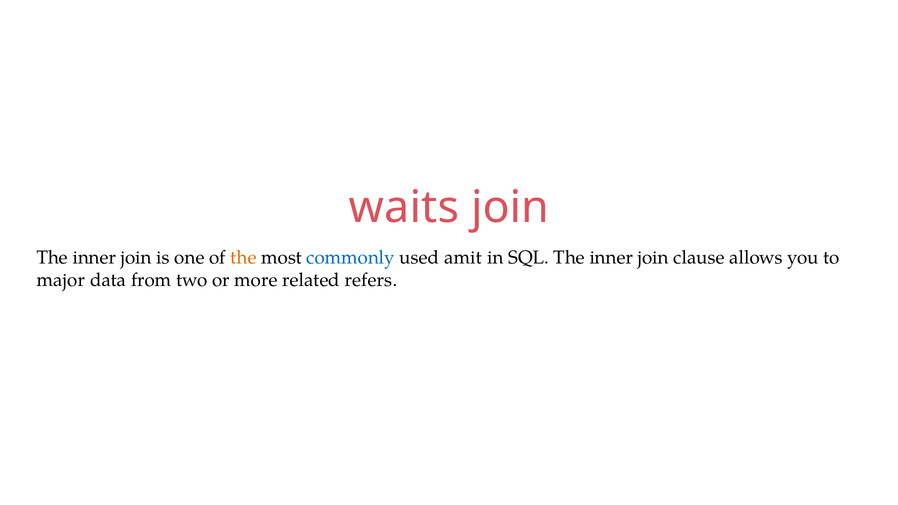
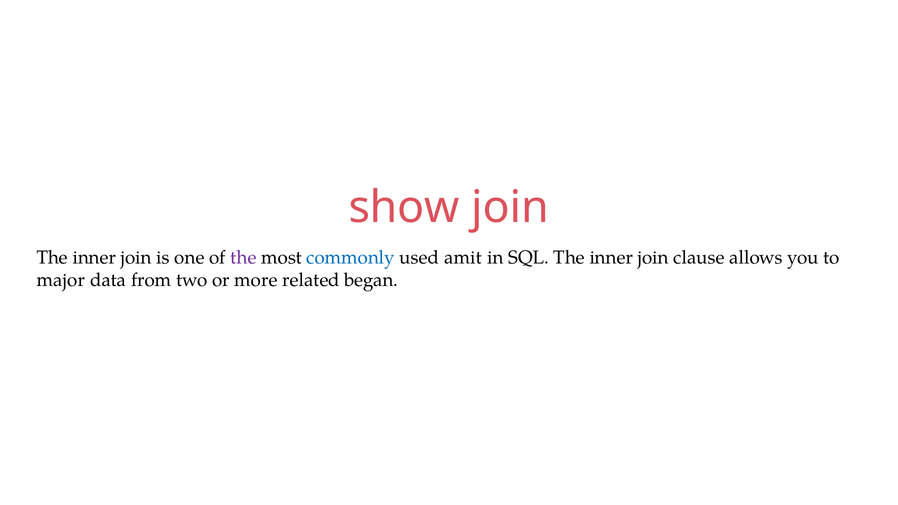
waits: waits -> show (404, 207)
the colour: orange -> purple (243, 258)
refers: refers -> began (371, 280)
